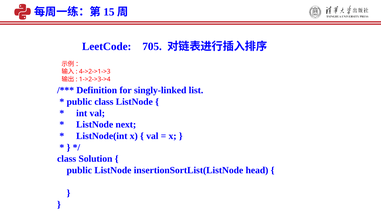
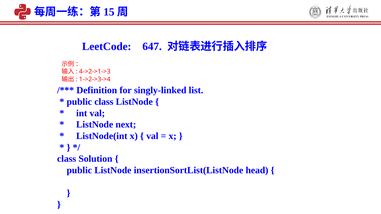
705: 705 -> 647 (152, 47)
